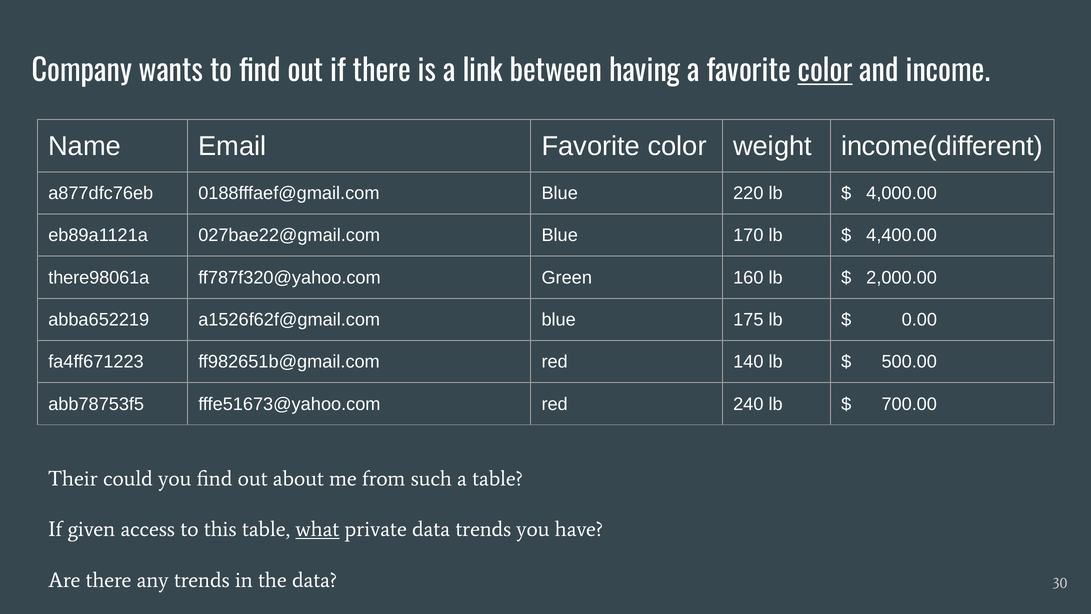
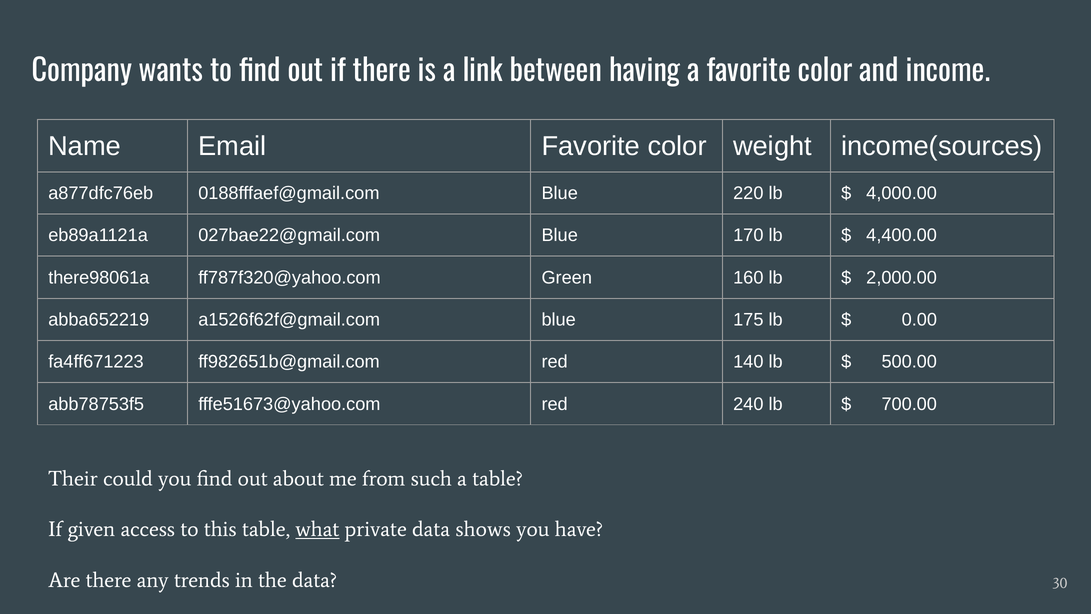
color underline: present -> none (825, 71)
income(different: income(different -> income(sources (942, 146)
data trends: trends -> shows (483, 529)
